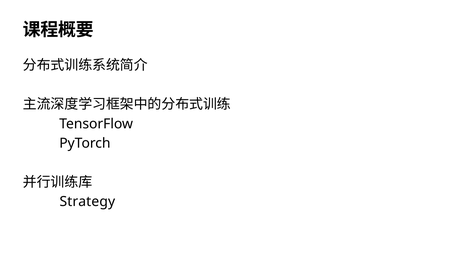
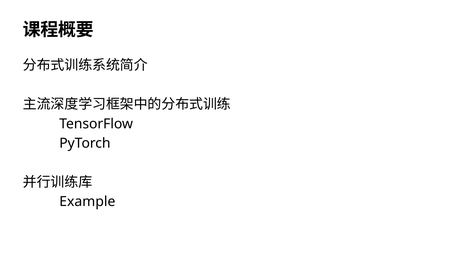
Strategy: Strategy -> Example (87, 201)
